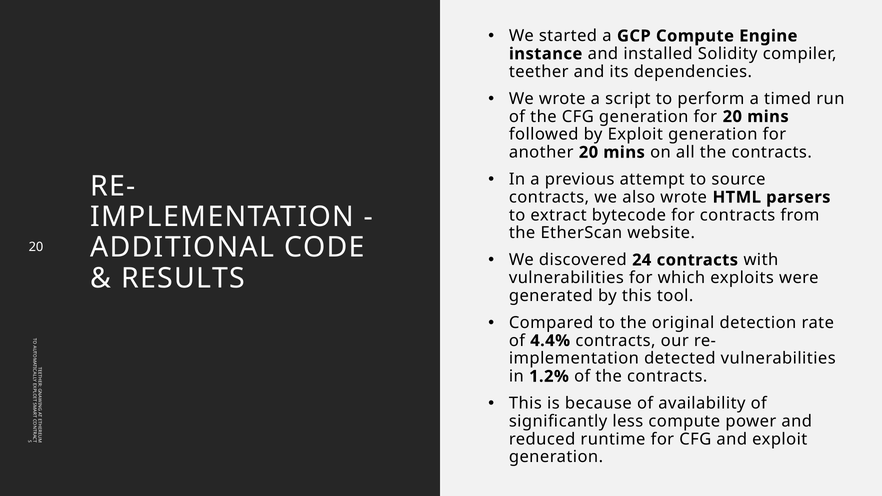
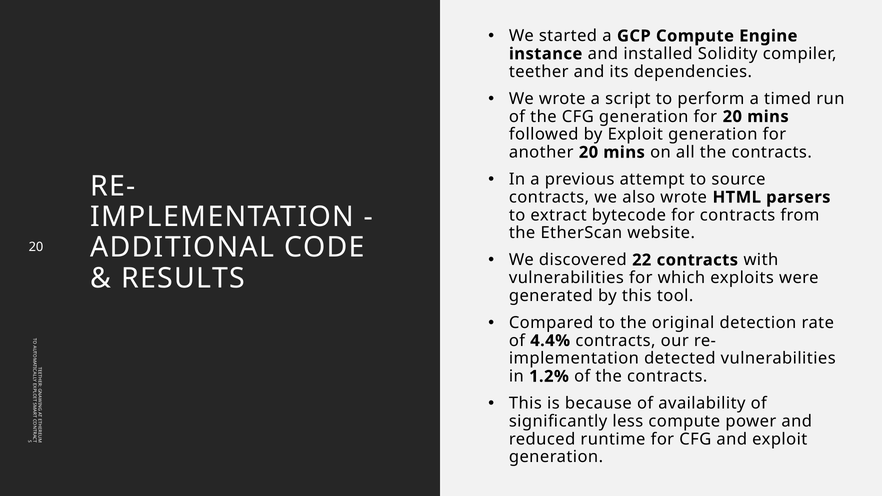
24: 24 -> 22 (642, 260)
